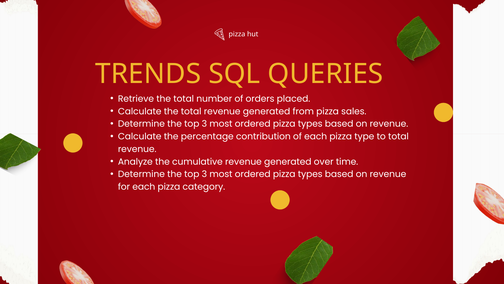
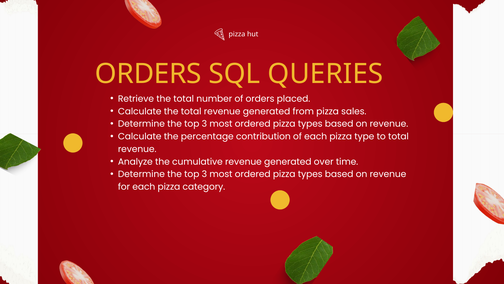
TRENDS: TRENDS -> ORDERS (148, 74)
